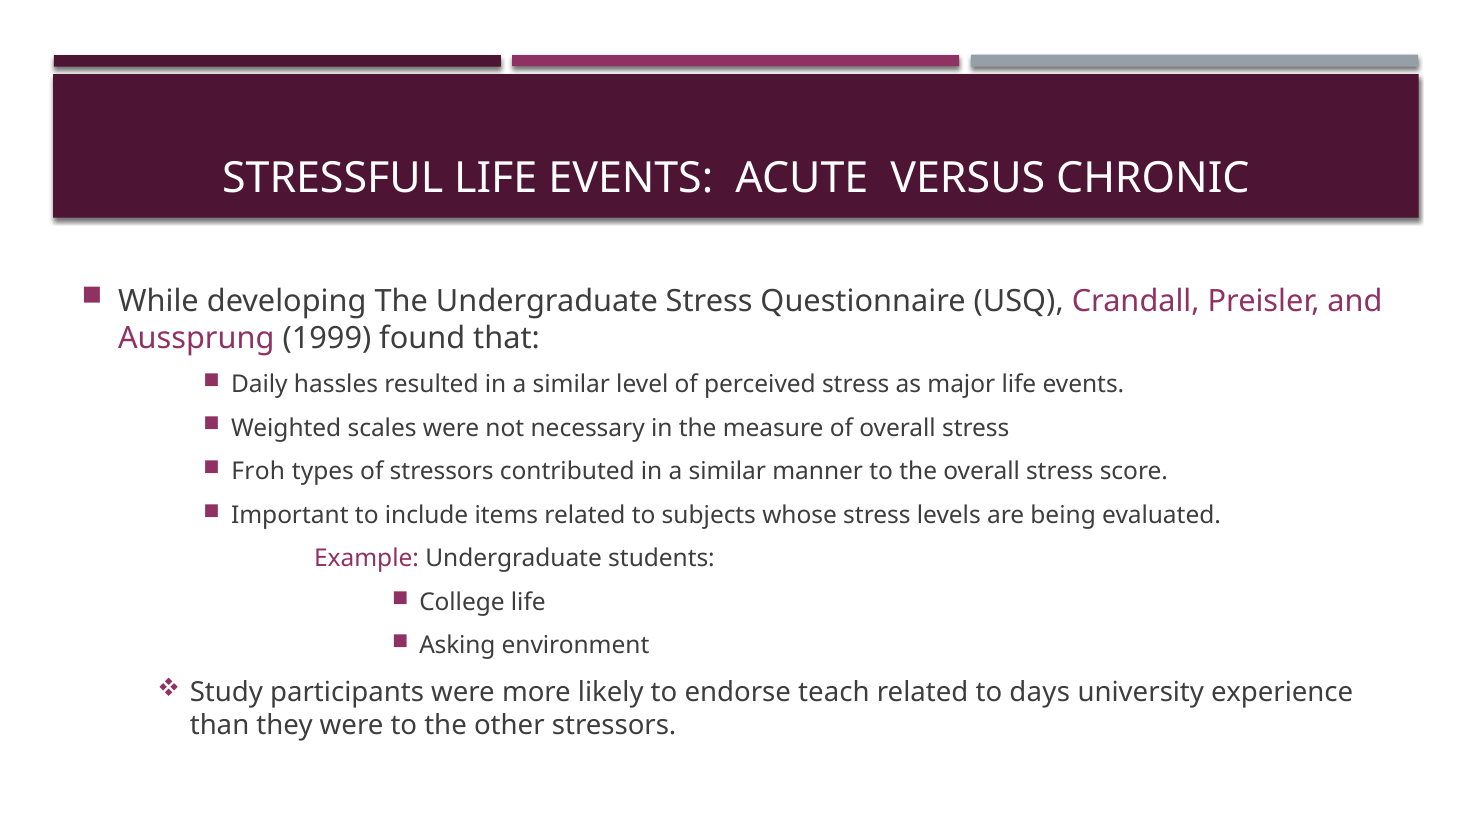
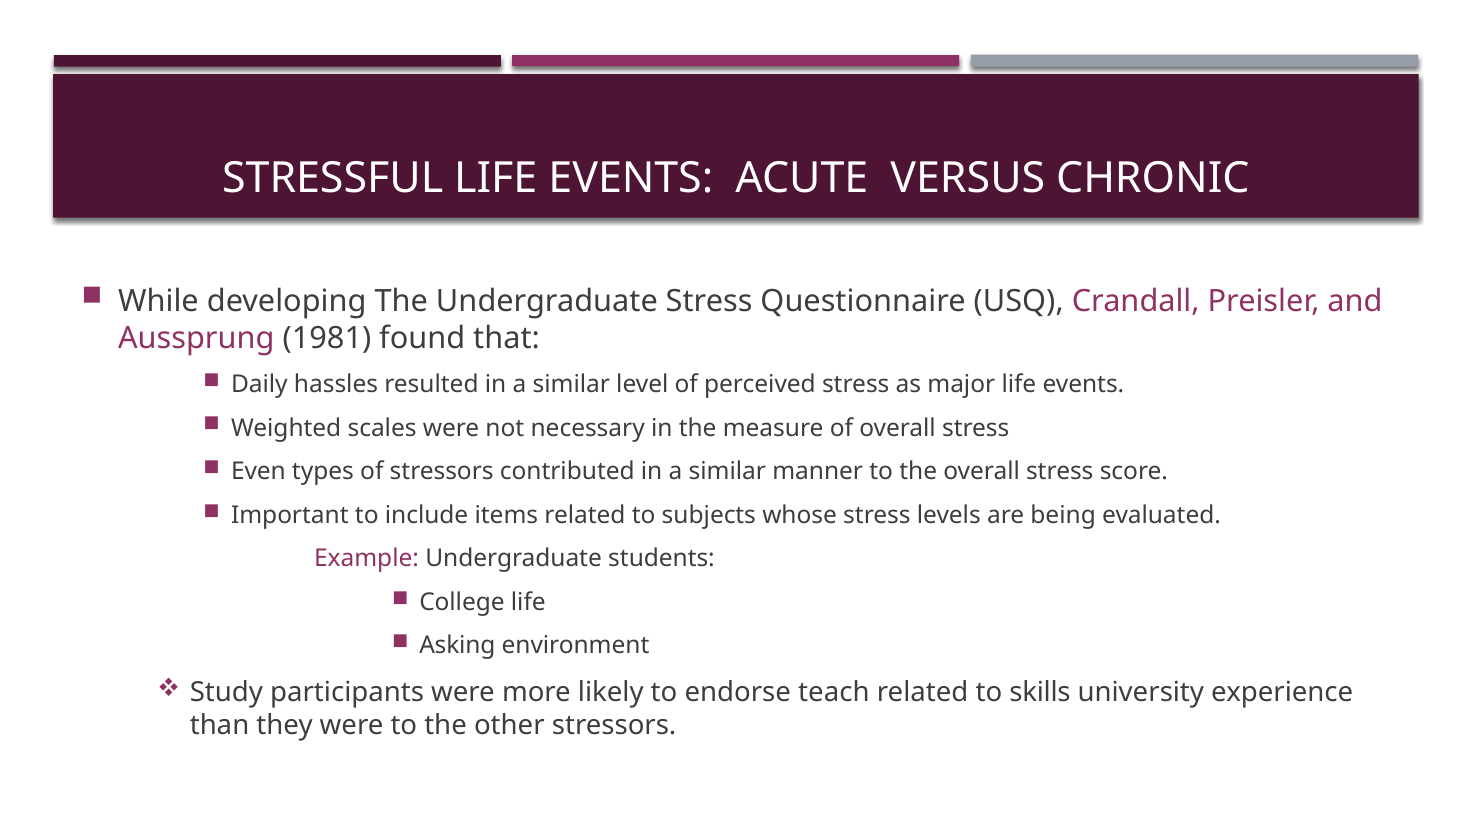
1999: 1999 -> 1981 (327, 338)
Froh: Froh -> Even (258, 472)
days: days -> skills (1040, 692)
